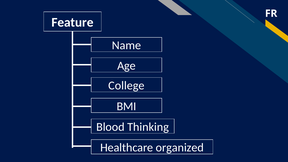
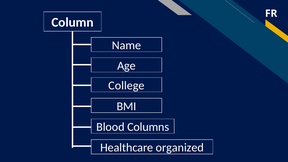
Feature: Feature -> Column (72, 22)
Thinking: Thinking -> Columns (148, 127)
